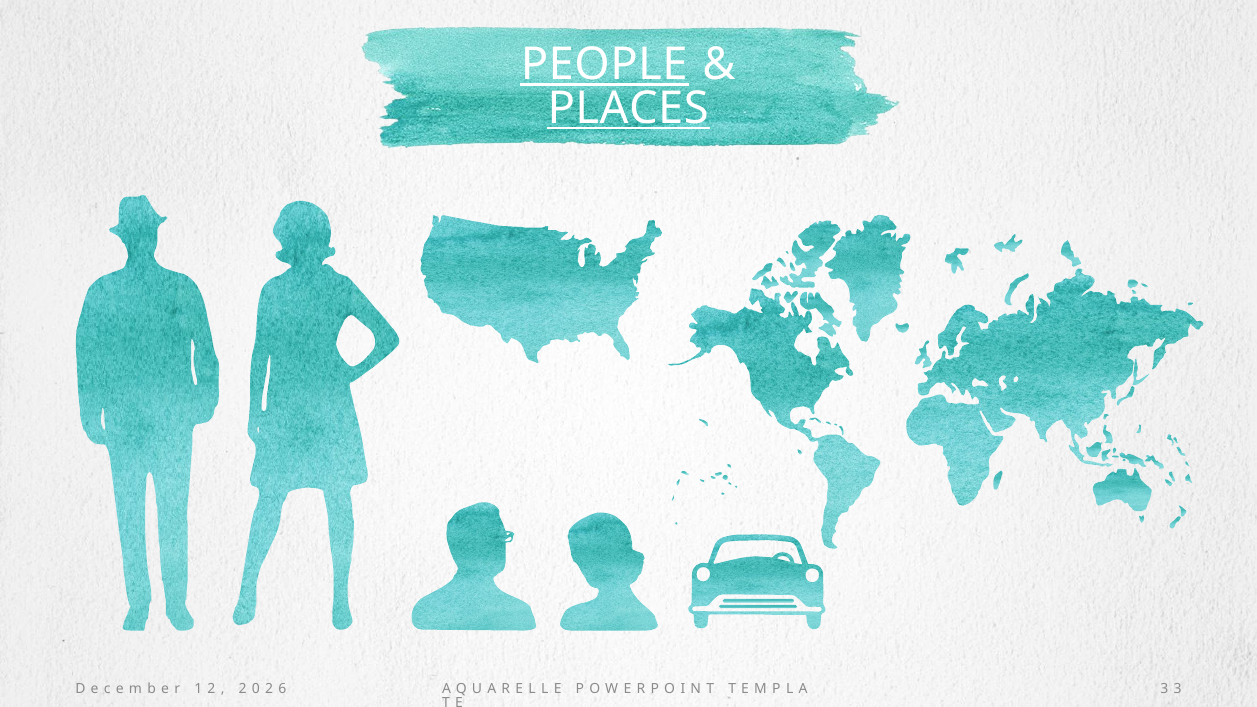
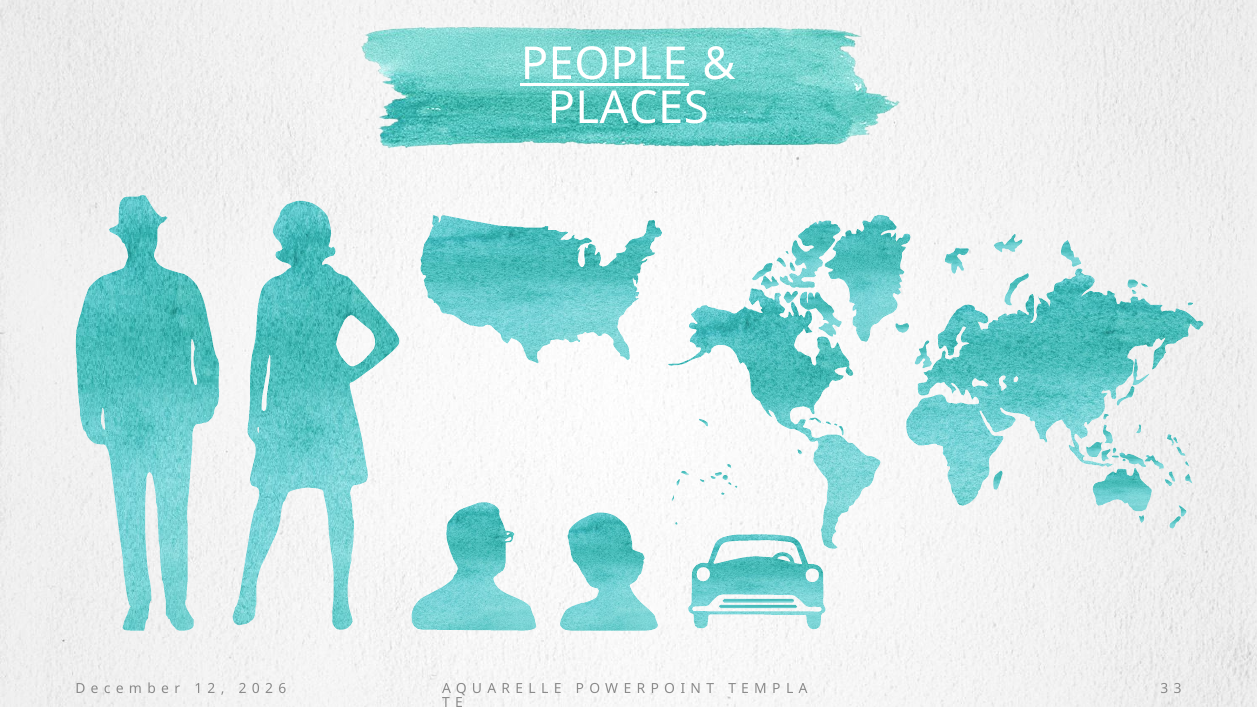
PLACES underline: present -> none (628, 108)
